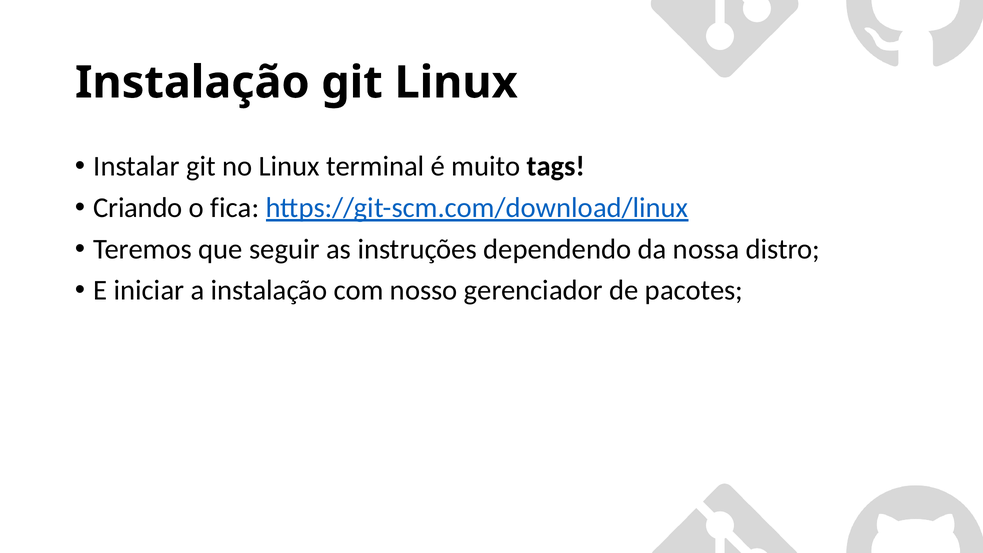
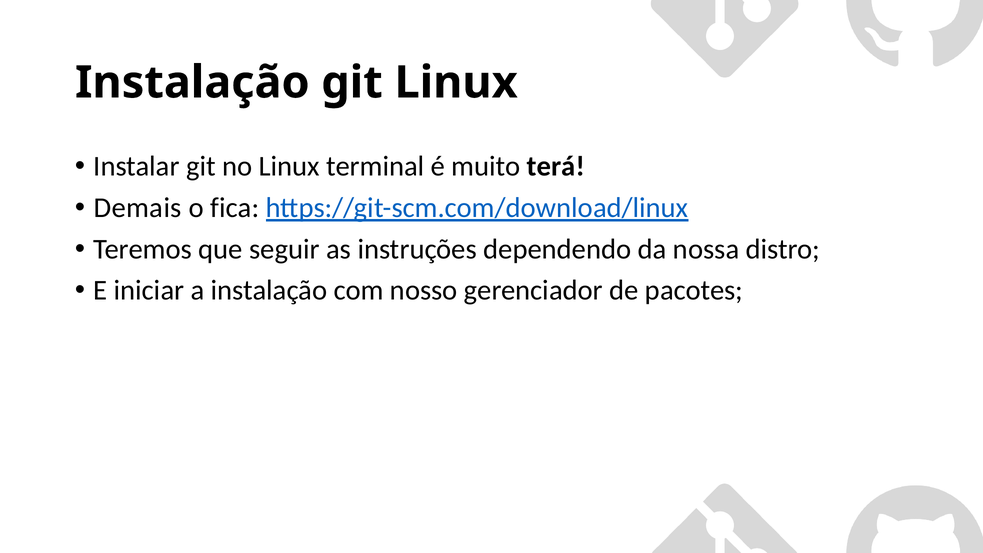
tags: tags -> terá (556, 166)
Criando: Criando -> Demais (138, 208)
